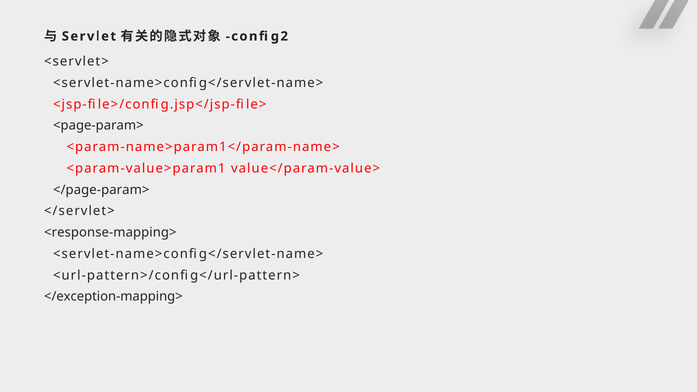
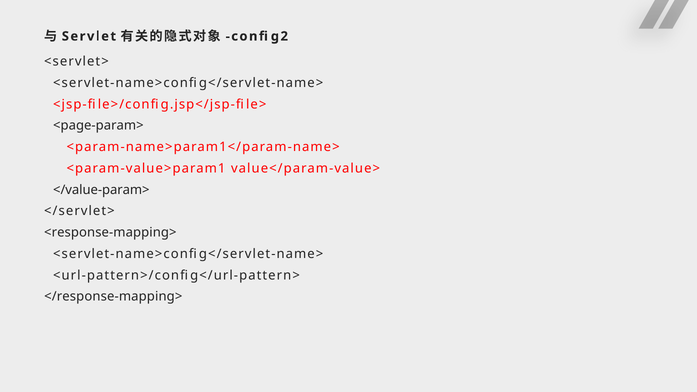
</page-param>: </page-param> -> </value-param> (101, 190)
</exception-mapping>: </exception-mapping> -> </response-mapping> (113, 297)
